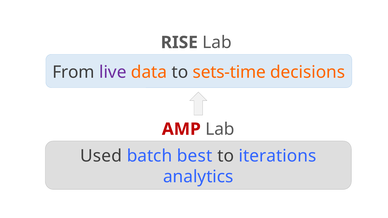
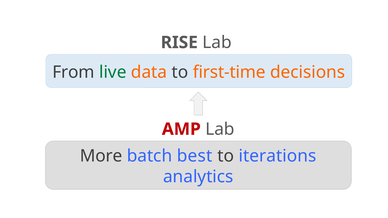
live colour: purple -> green (113, 72)
sets-time: sets-time -> first-time (229, 72)
Used: Used -> More (101, 156)
